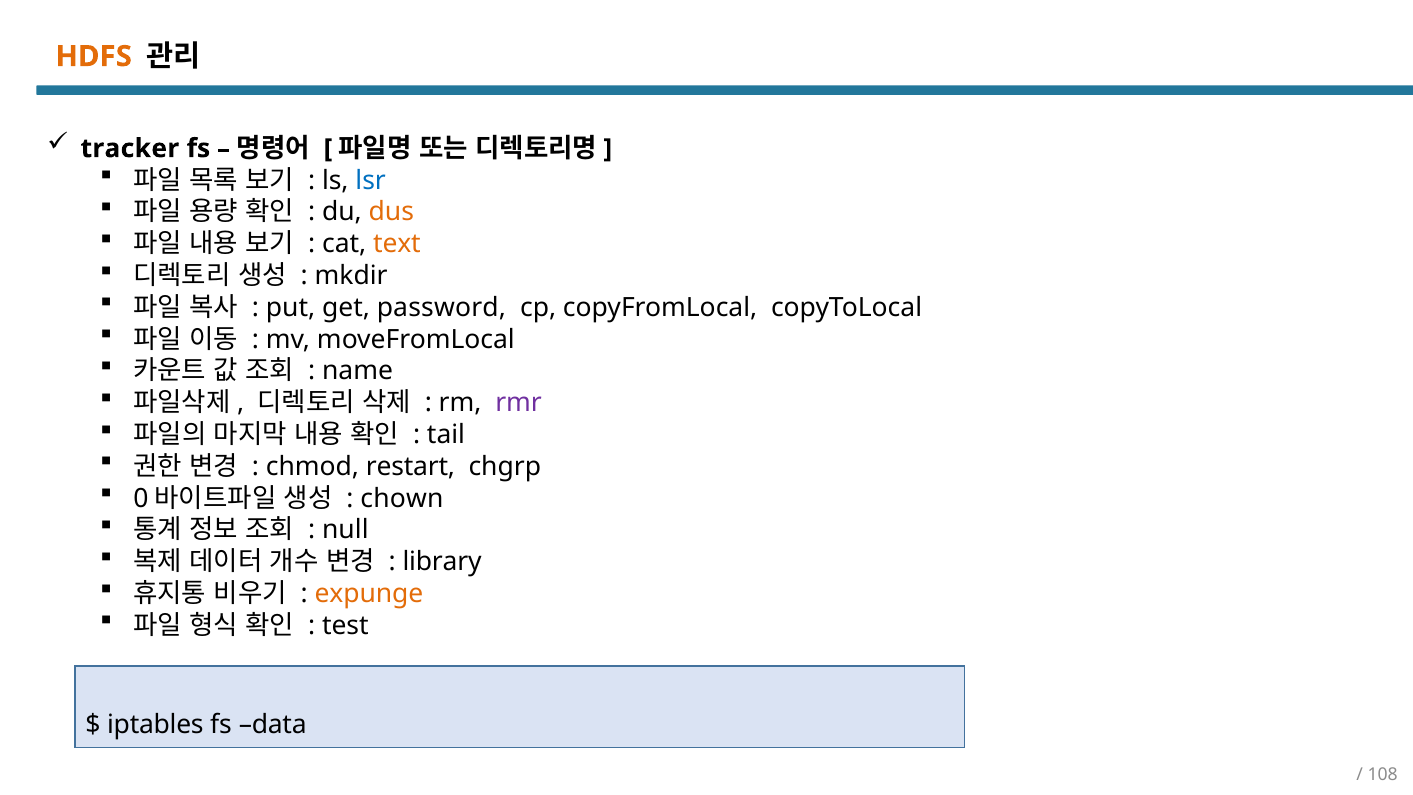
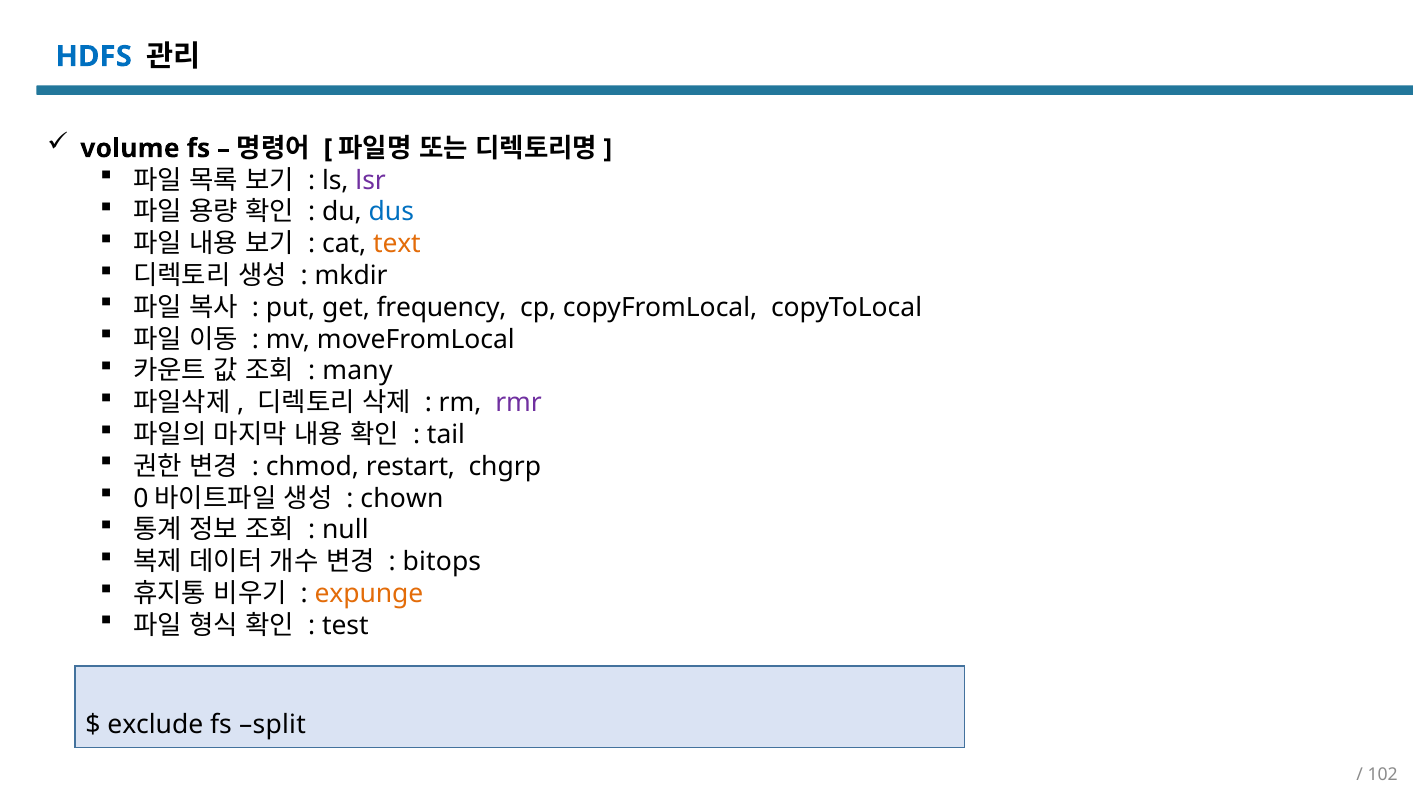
HDFS colour: orange -> blue (94, 56)
tracker: tracker -> volume (130, 148)
lsr colour: blue -> purple (371, 180)
dus colour: orange -> blue (391, 212)
password: password -> frequency (442, 307)
name: name -> many (357, 371)
library: library -> bitops (442, 562)
iptables: iptables -> exclude (155, 724)
data: data -> split (272, 724)
108: 108 -> 102 (1383, 774)
